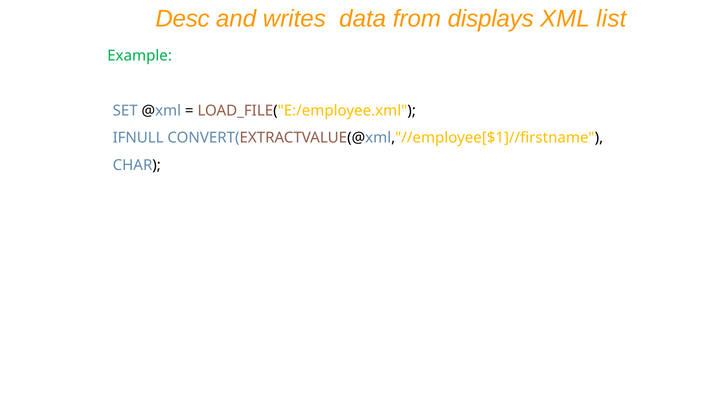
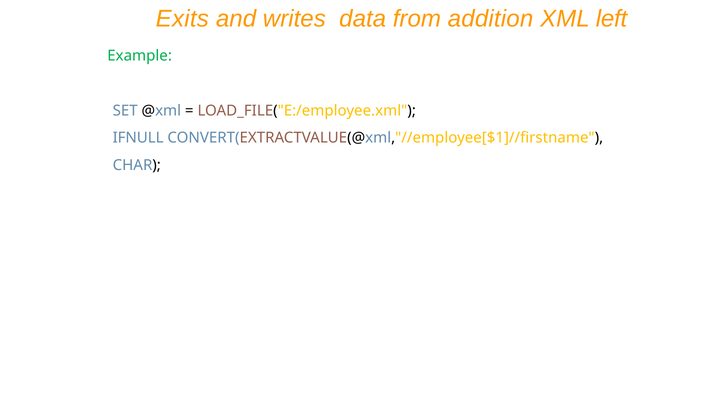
Desc: Desc -> Exits (182, 19)
displays: displays -> addition (491, 19)
list: list -> left (612, 19)
